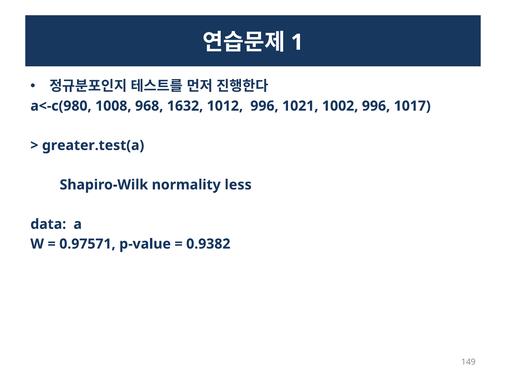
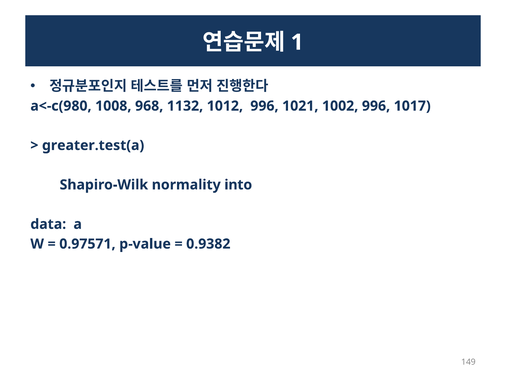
1632: 1632 -> 1132 (185, 106)
less: less -> into (238, 185)
